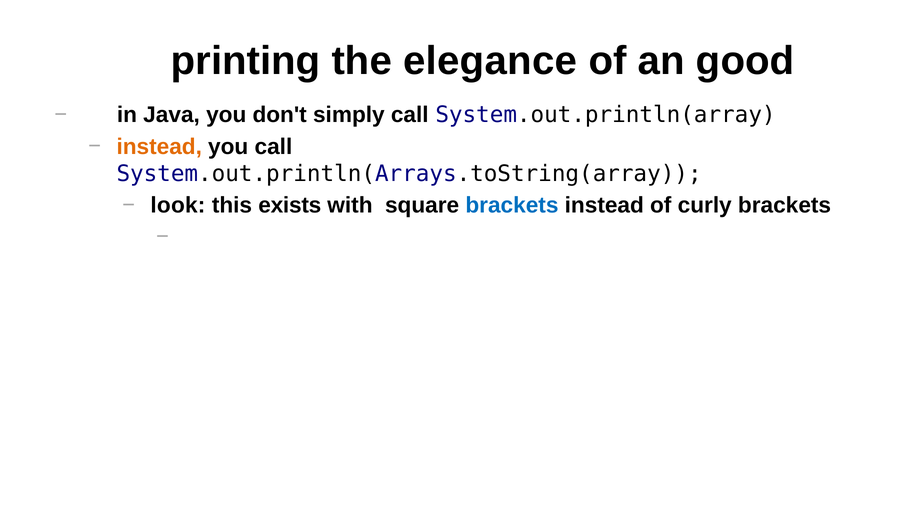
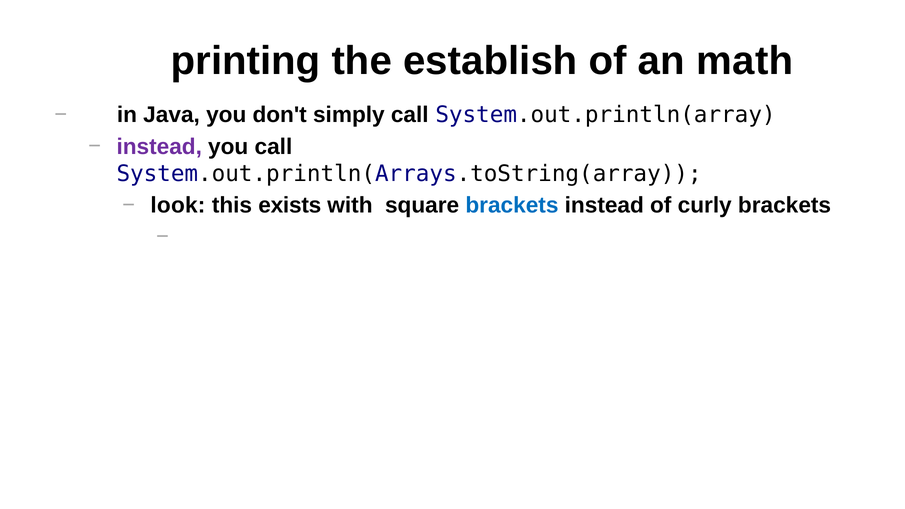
elegance: elegance -> establish (490, 61)
good: good -> math (745, 61)
instead colour: orange -> purple (159, 147)
